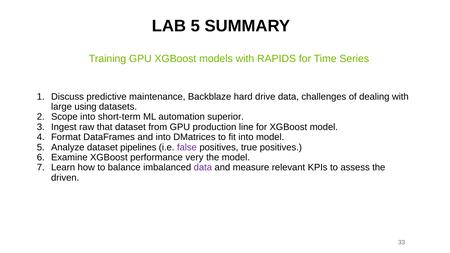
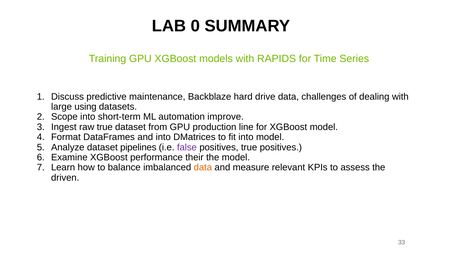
LAB 5: 5 -> 0 (195, 26)
superior: superior -> improve (226, 117)
raw that: that -> true (105, 127)
very: very -> their (194, 157)
data colour: purple -> orange (203, 168)
